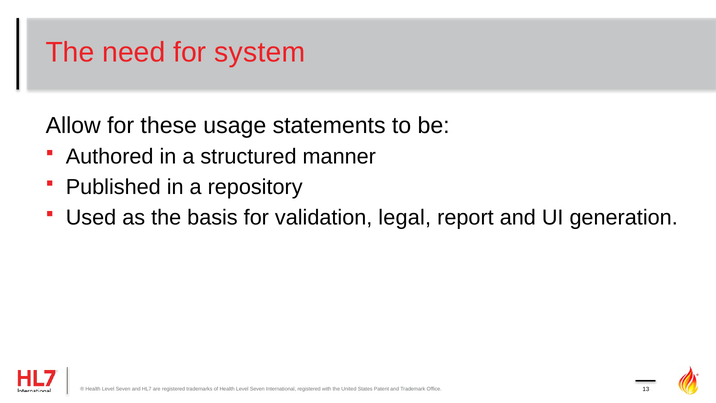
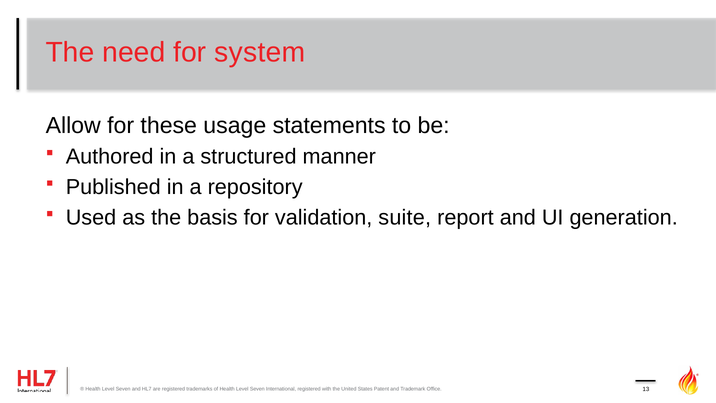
legal: legal -> suite (405, 217)
